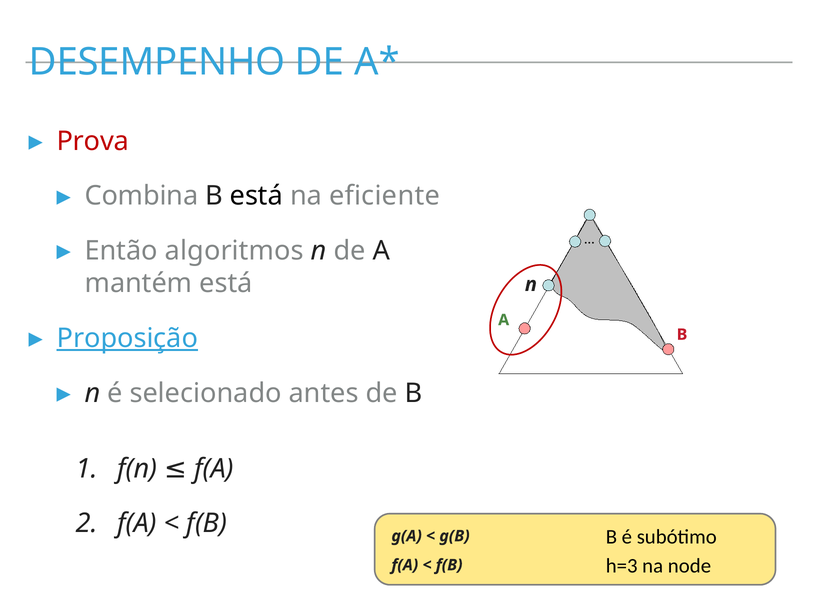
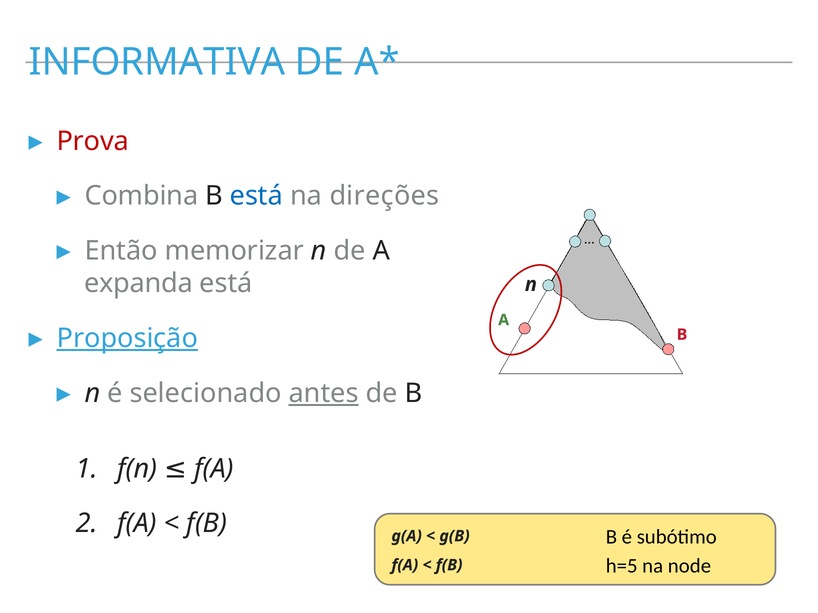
DESEMPENHO: DESEMPENHO -> INFORMATIVA (157, 62)
está colour: black -> blue (256, 196)
eficiente: eficiente -> direções (384, 196)
algoritmos: algoritmos -> memorizar (234, 251)
mantém: mantém -> expanda (139, 284)
antes underline: none -> present (324, 394)
h=3: h=3 -> h=5 (622, 566)
